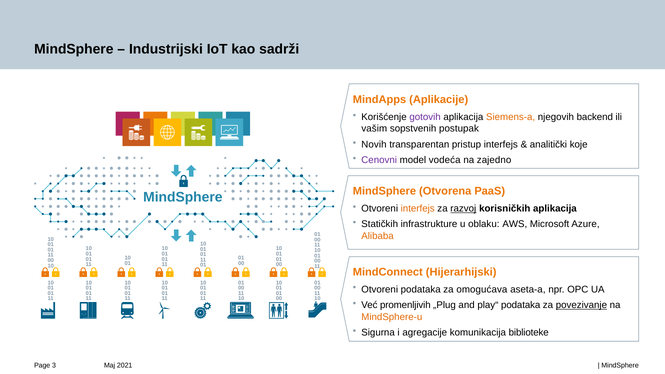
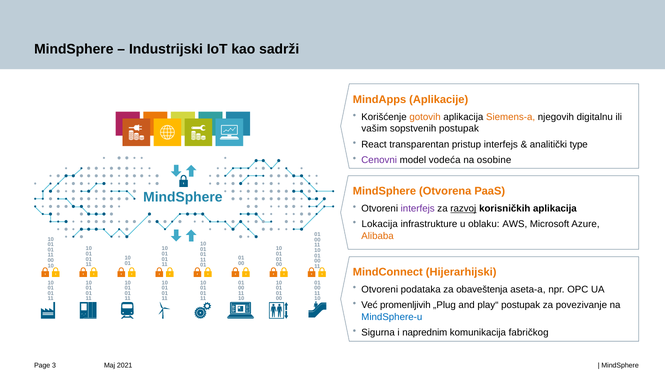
gotovih colour: purple -> orange (425, 117)
backend: backend -> digitalnu (595, 117)
Novih: Novih -> React (374, 144)
koje: koje -> type (579, 144)
zajedno: zajedno -> osobine (494, 160)
interfejs colour: orange -> purple (418, 208)
Statičkih: Statičkih -> Lokacija (380, 224)
omogućava: omogućava -> obaveštenja (482, 289)
play“ podataka: podataka -> postupak (521, 305)
povezivanje underline: present -> none (581, 305)
MindSphere-u colour: orange -> blue (392, 317)
agregacije: agregacije -> naprednim (425, 333)
biblioteke: biblioteke -> fabričkog (529, 333)
